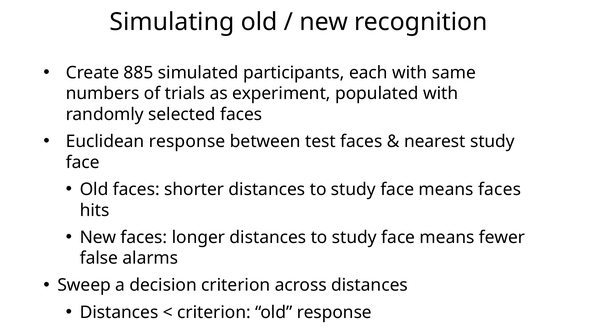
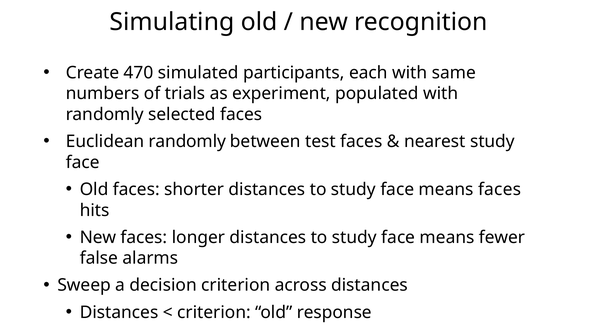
885: 885 -> 470 (139, 73)
Euclidean response: response -> randomly (187, 142)
